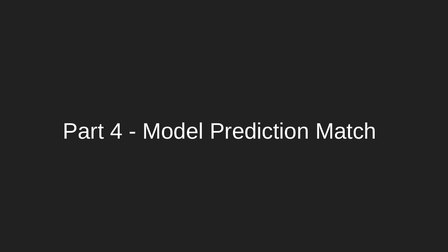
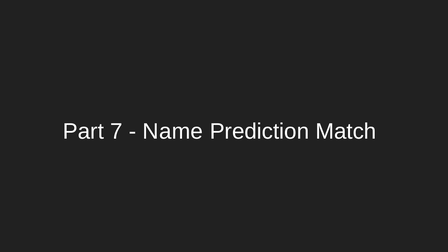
4: 4 -> 7 (116, 131)
Model: Model -> Name (173, 131)
